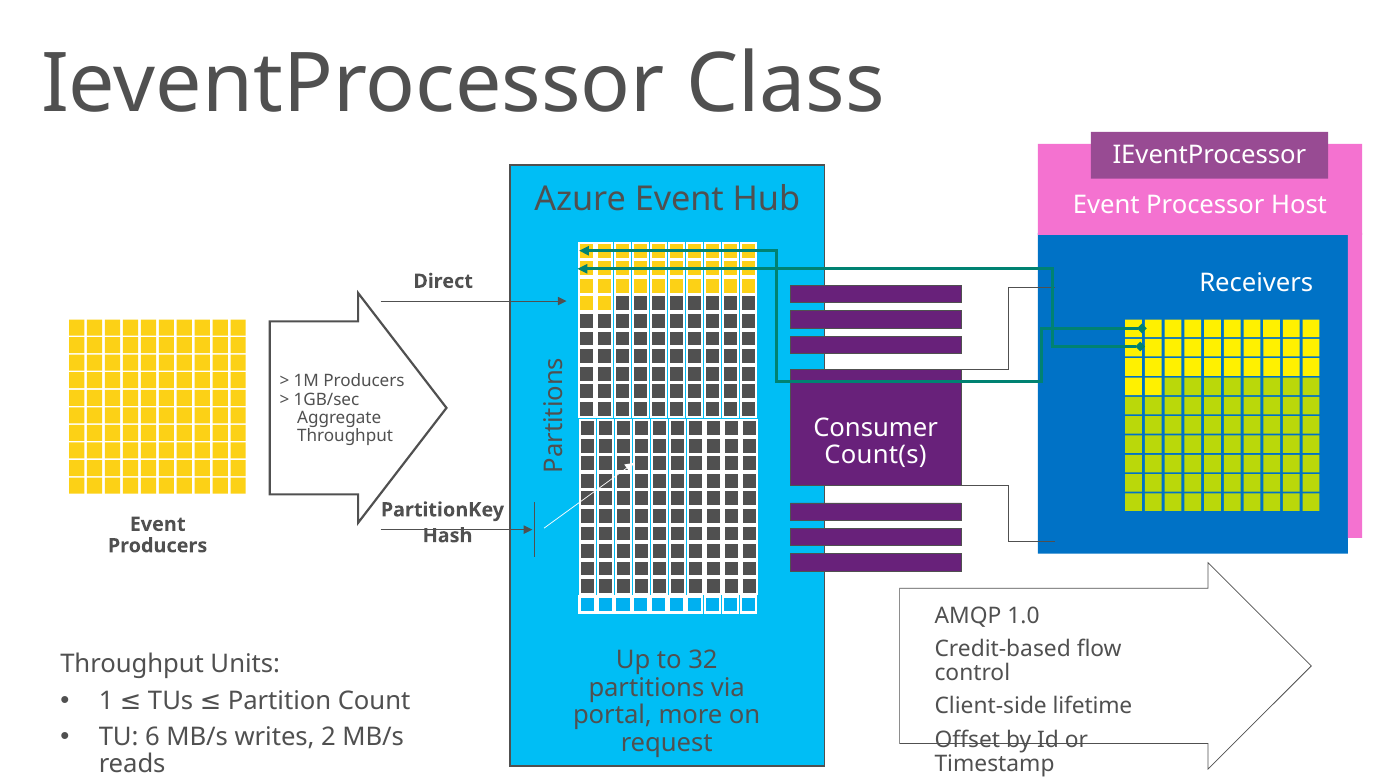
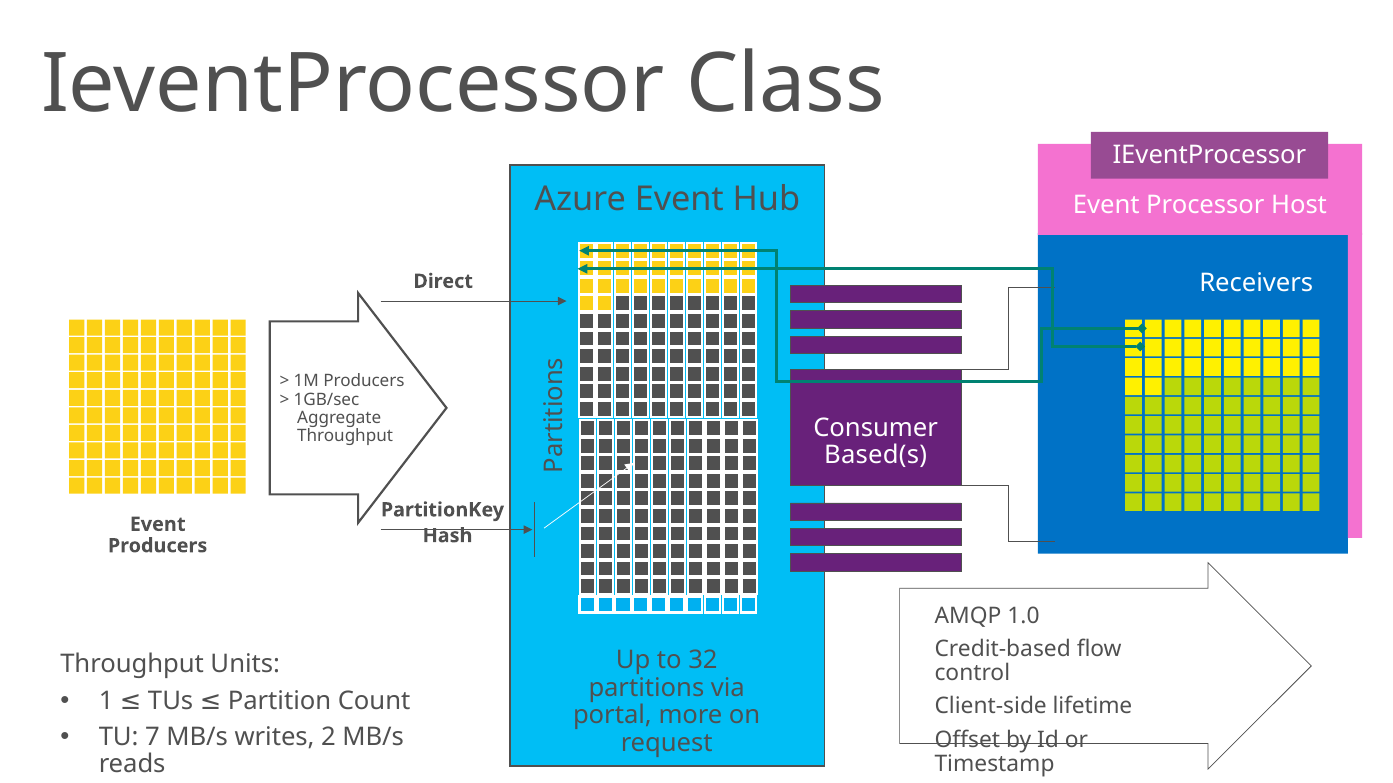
Count(s: Count(s -> Based(s (876, 456)
6: 6 -> 7 (152, 737)
